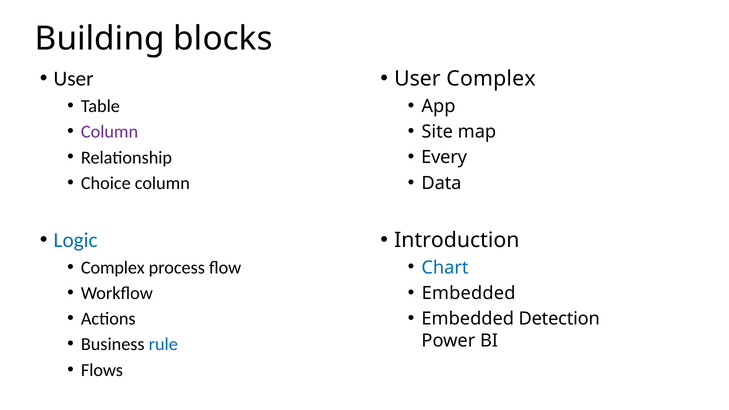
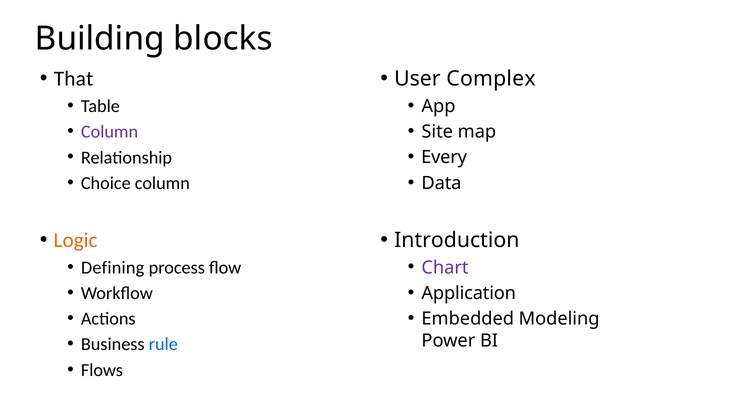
User: User -> That (74, 79)
Logic colour: blue -> orange (76, 240)
Complex: Complex -> Defining (113, 268)
Chart colour: blue -> purple (445, 268)
Embedded: Embedded -> Application (469, 293)
Detection: Detection -> Modeling (559, 319)
